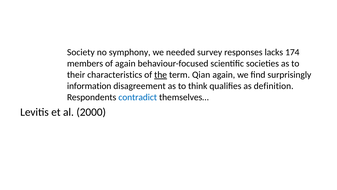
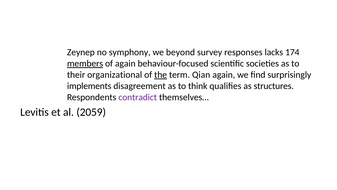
Society: Society -> Zeynep (81, 52)
needed: needed -> beyond (181, 52)
members underline: none -> present (85, 63)
characteristics: characteristics -> organizational (115, 75)
information: information -> implements (89, 86)
definition: definition -> structures (274, 86)
contradict colour: blue -> purple (138, 97)
2000: 2000 -> 2059 (91, 112)
